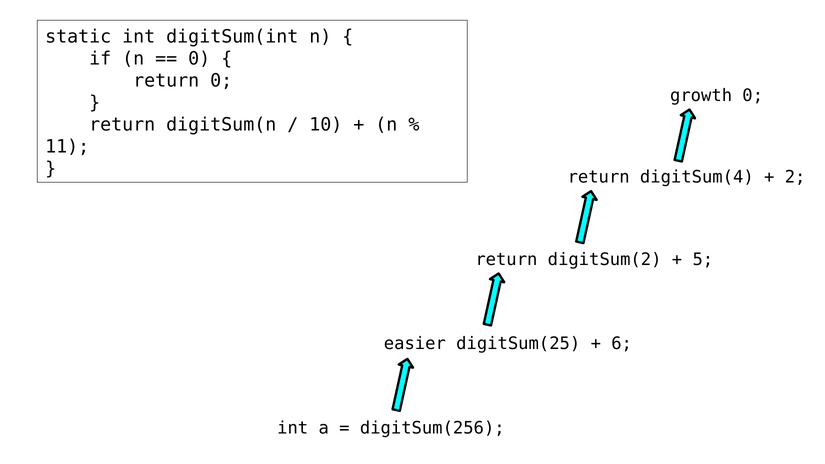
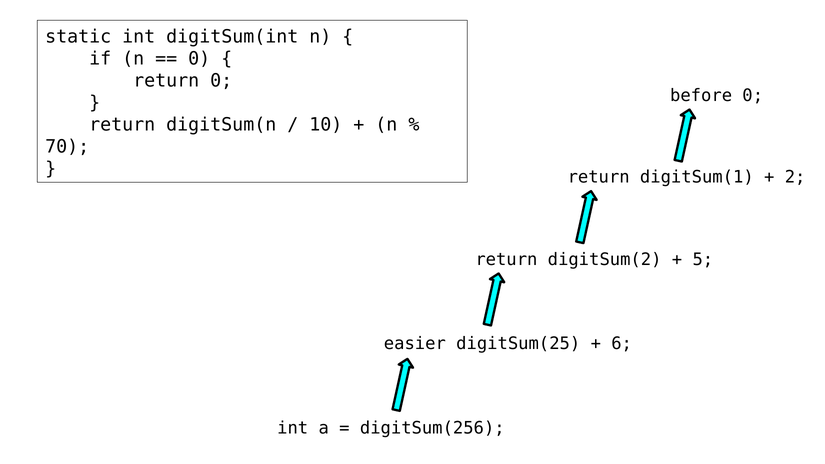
growth: growth -> before (701, 96)
11: 11 -> 70 (67, 147)
digitSum(4: digitSum(4 -> digitSum(1 (697, 177)
